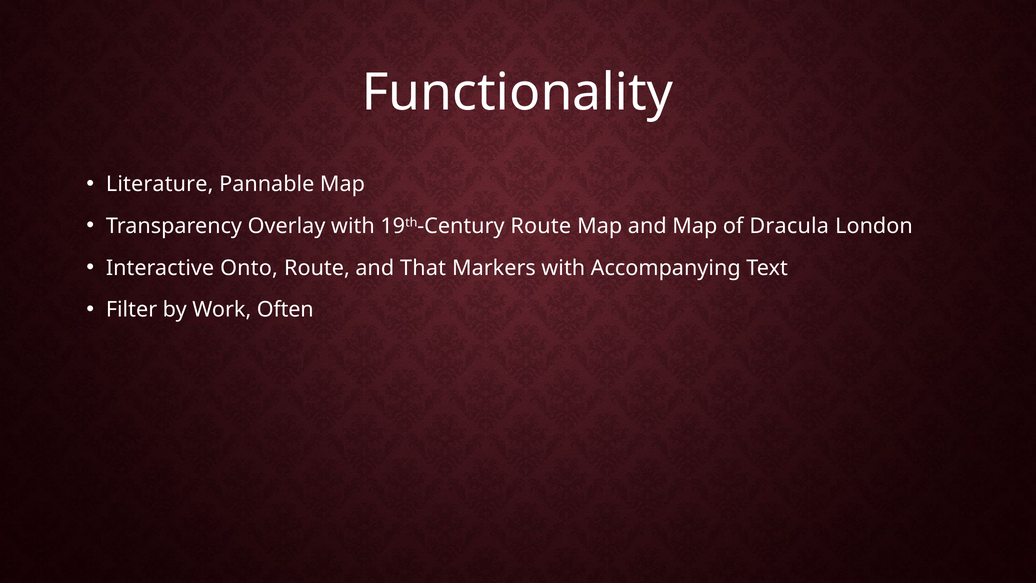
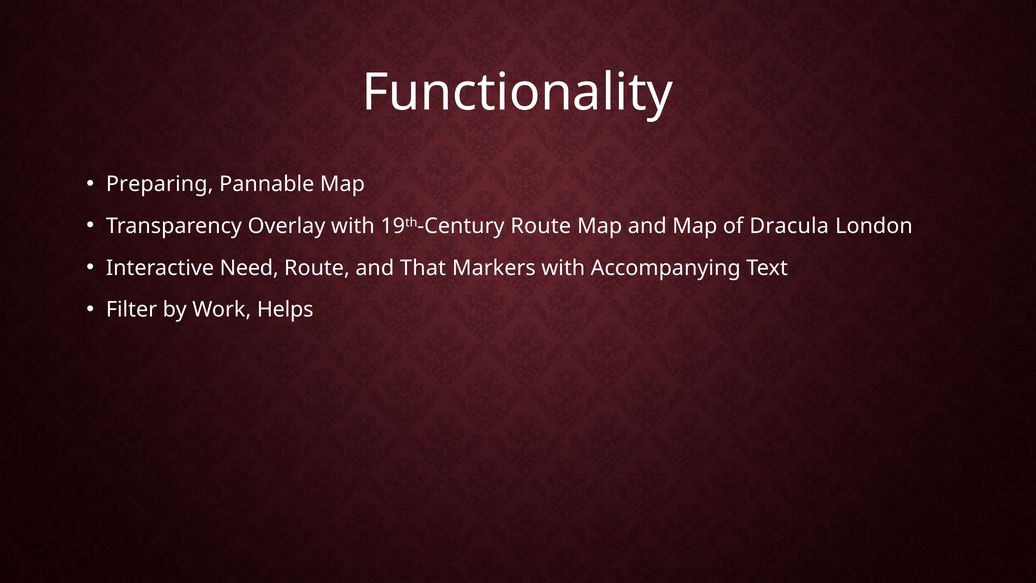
Literature: Literature -> Preparing (160, 184)
Onto: Onto -> Need (249, 268)
Often: Often -> Helps (285, 310)
